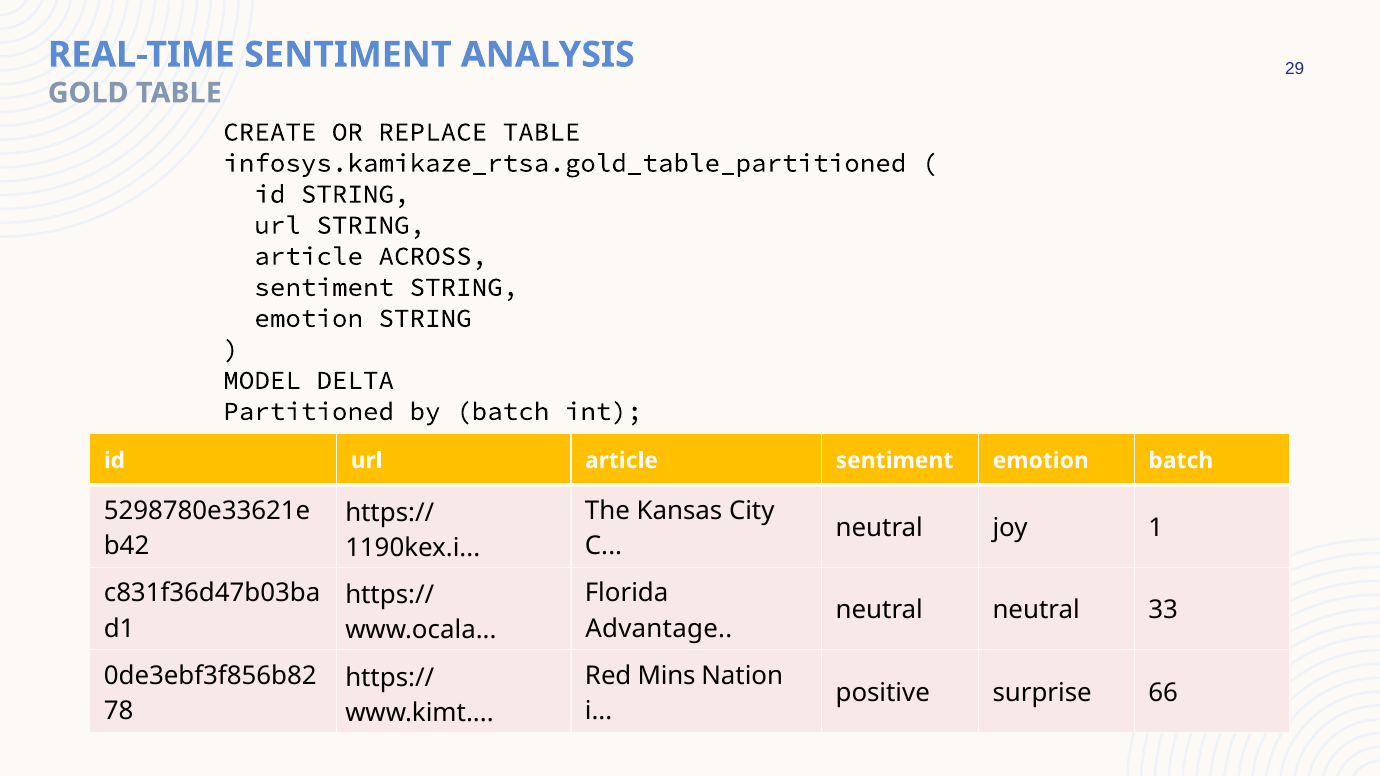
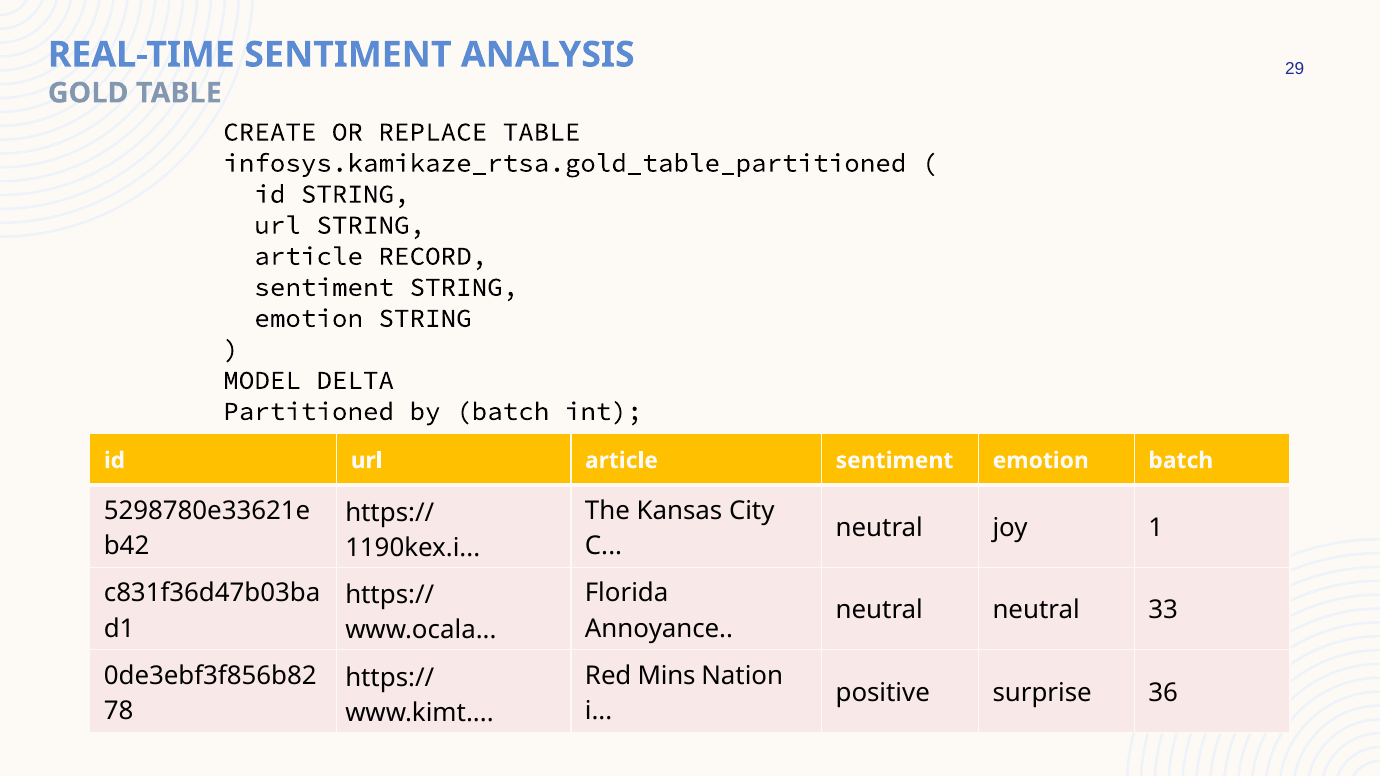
ACROSS: ACROSS -> RECORD (433, 256)
Advantage: Advantage -> Annoyance (659, 629)
66: 66 -> 36 (1163, 693)
